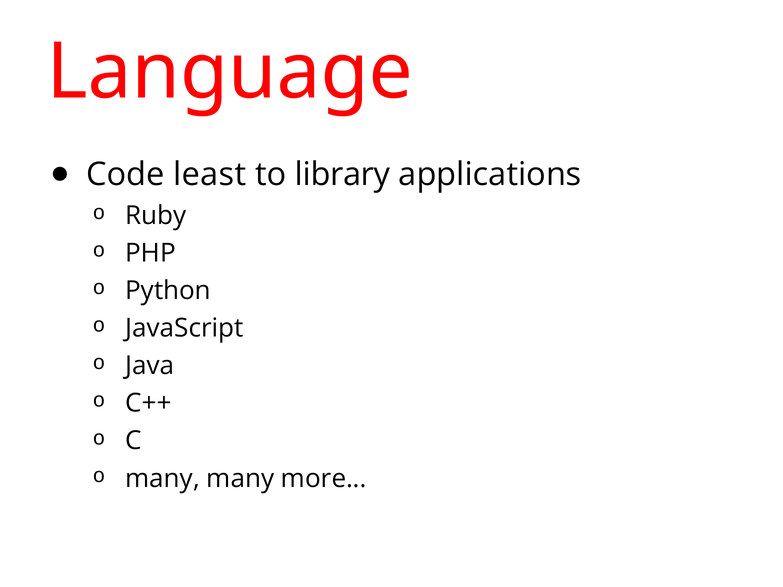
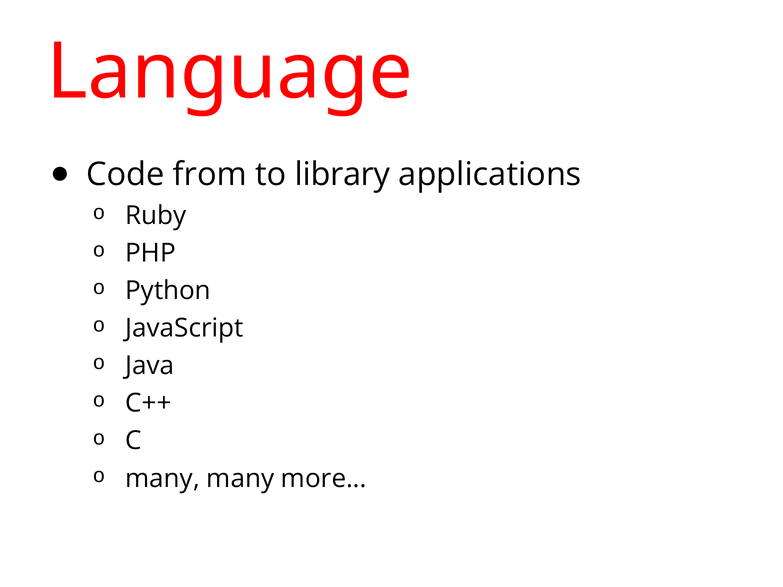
least: least -> from (210, 175)
